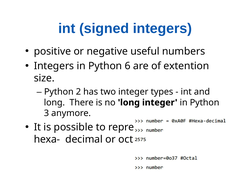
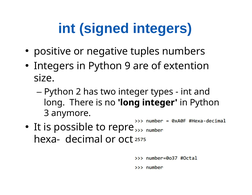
useful: useful -> tuples (145, 51)
6: 6 -> 9 (128, 66)
